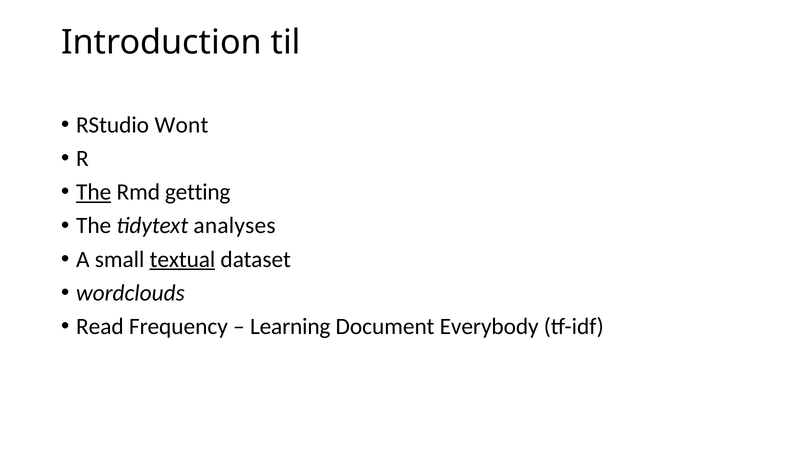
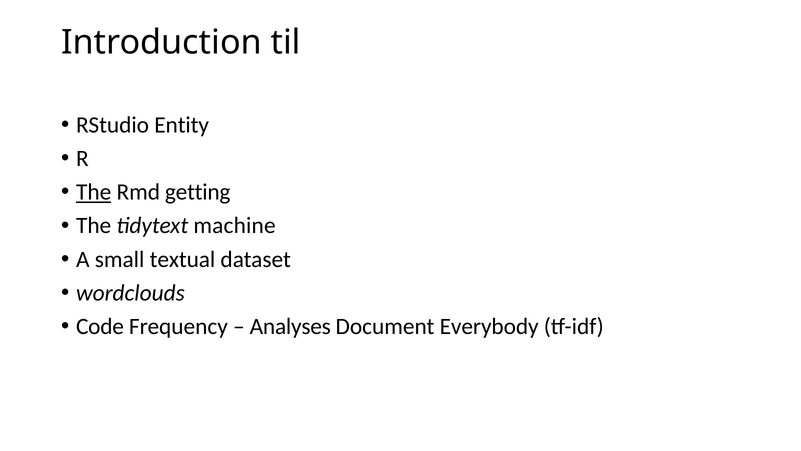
Wont: Wont -> Entity (182, 125)
analyses: analyses -> machine (235, 225)
textual underline: present -> none (182, 259)
Read: Read -> Code (100, 326)
Learning: Learning -> Analyses (290, 326)
